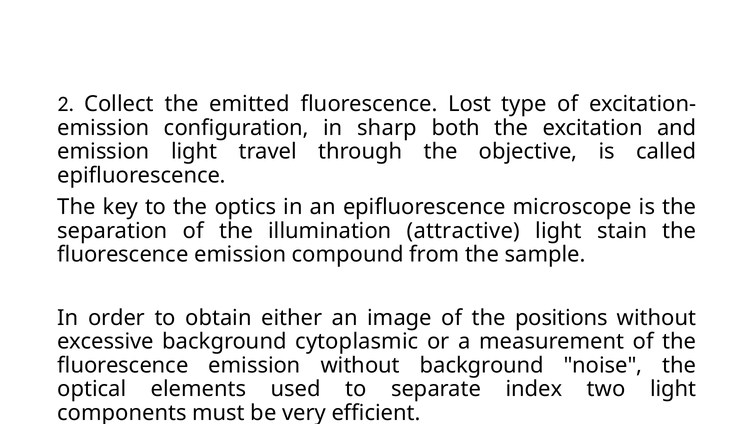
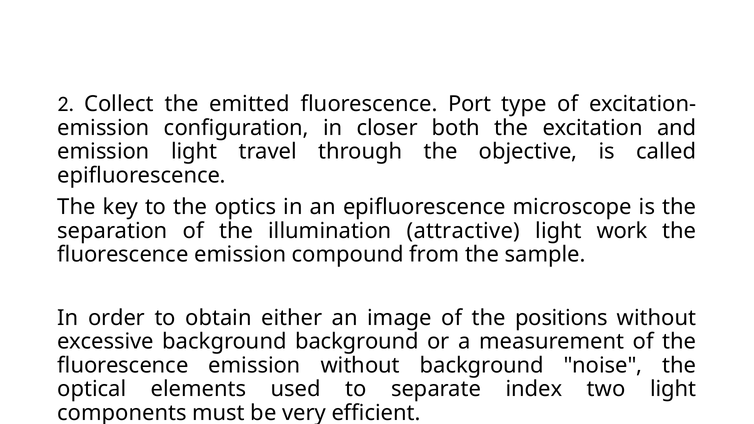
Lost: Lost -> Port (470, 104)
sharp: sharp -> closer (387, 128)
stain: stain -> work (622, 231)
background cytoplasmic: cytoplasmic -> background (357, 342)
